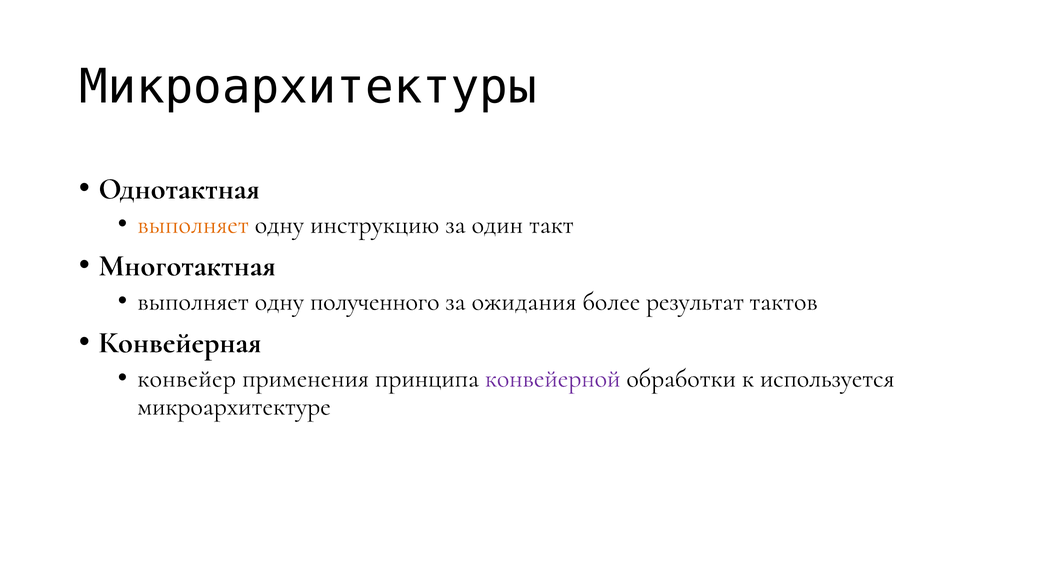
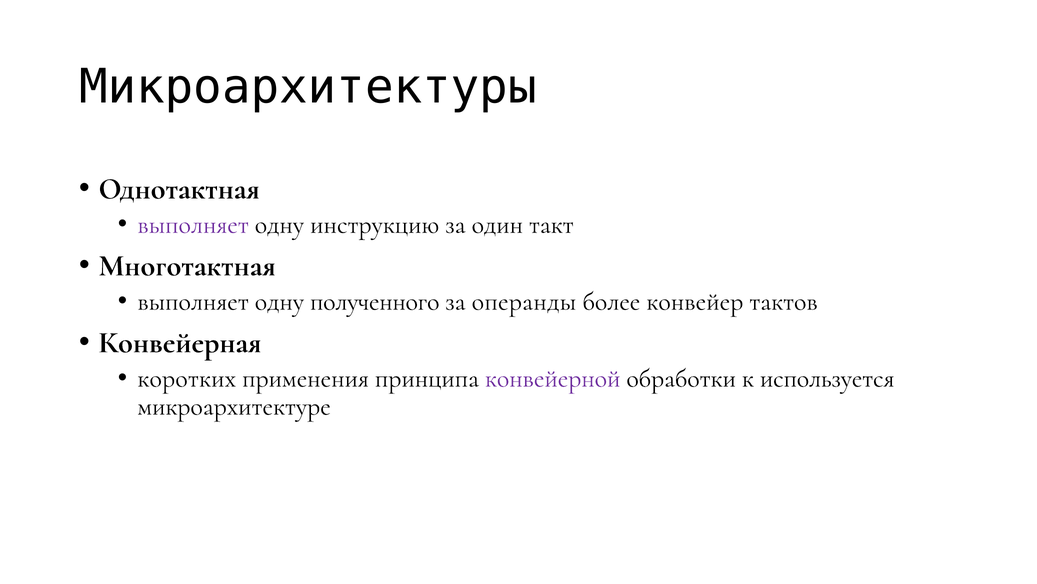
выполняет colour: orange -> purple (193, 224)
ожидания: ожидания -> операнды (524, 301)
результат: результат -> конвейер (695, 301)
конвейер: конвейер -> коротких (187, 378)
